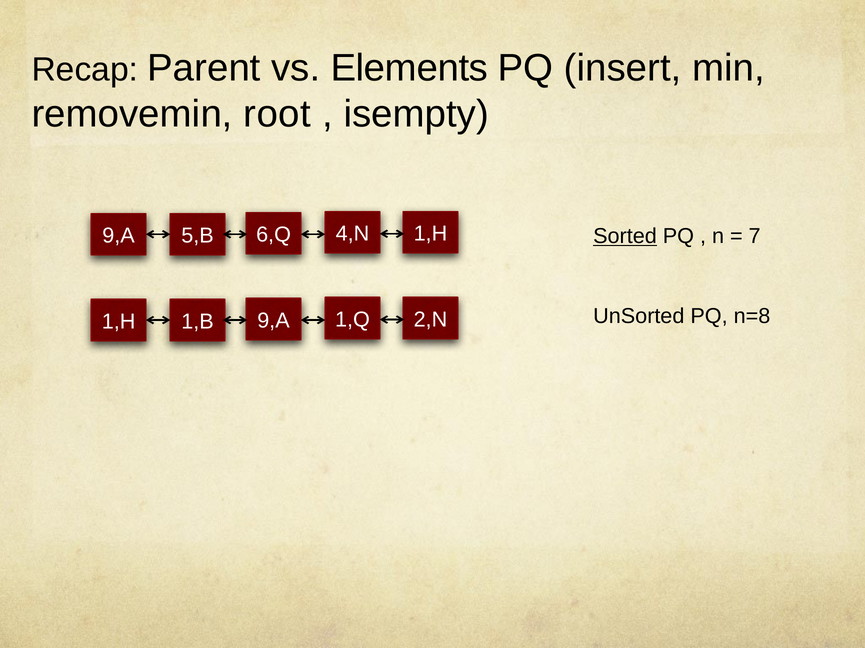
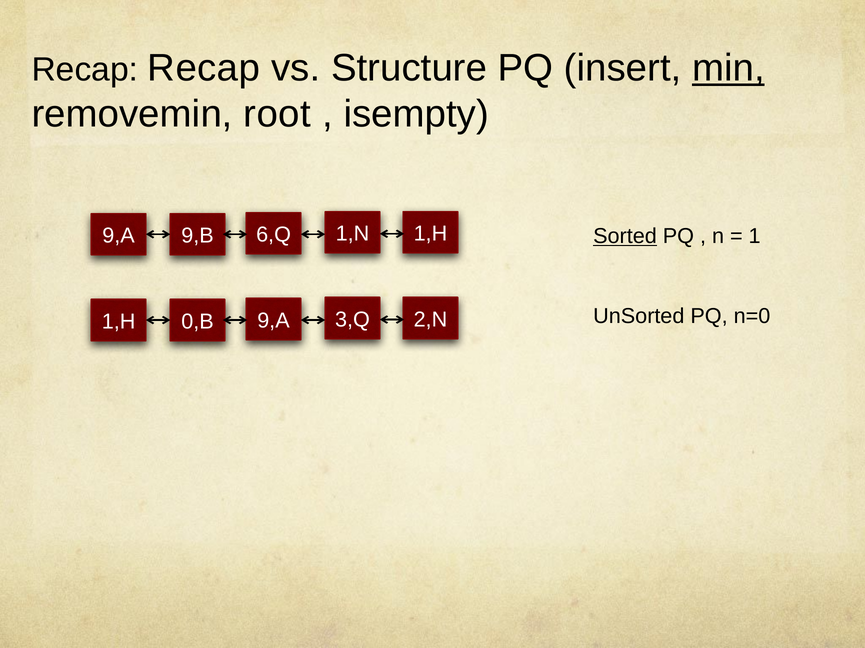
Recap Parent: Parent -> Recap (204, 68)
Elements: Elements -> Structure (409, 68)
min underline: none -> present (728, 68)
5,B: 5,B -> 9,B (198, 236)
4,N: 4,N -> 1,N (352, 234)
7: 7 -> 1 (755, 237)
1,B: 1,B -> 0,B (198, 322)
1,Q: 1,Q -> 3,Q (353, 320)
n=8: n=8 -> n=0 (752, 316)
